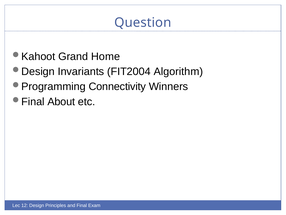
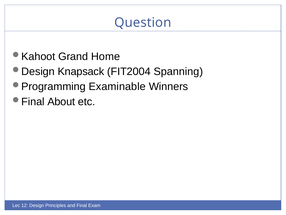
Invariants: Invariants -> Knapsack (81, 71)
Algorithm: Algorithm -> Spanning (178, 71)
Connectivity: Connectivity -> Examinable (117, 86)
